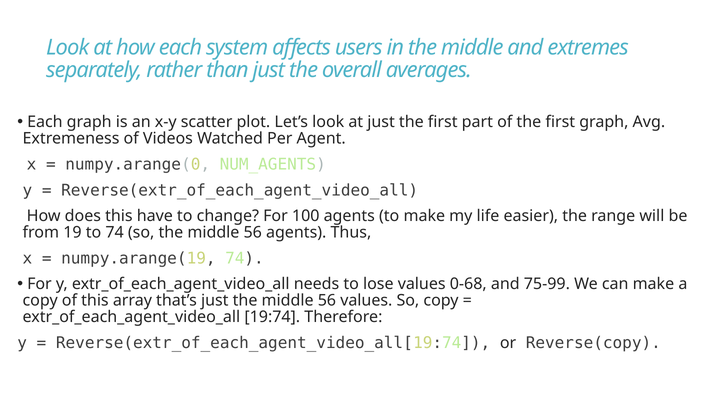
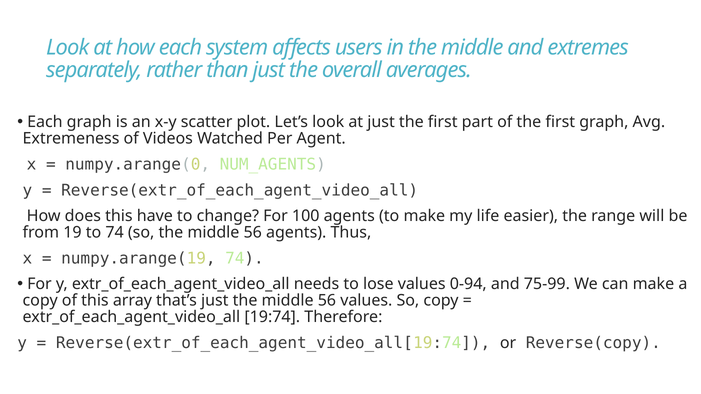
0-68: 0-68 -> 0-94 (468, 284)
